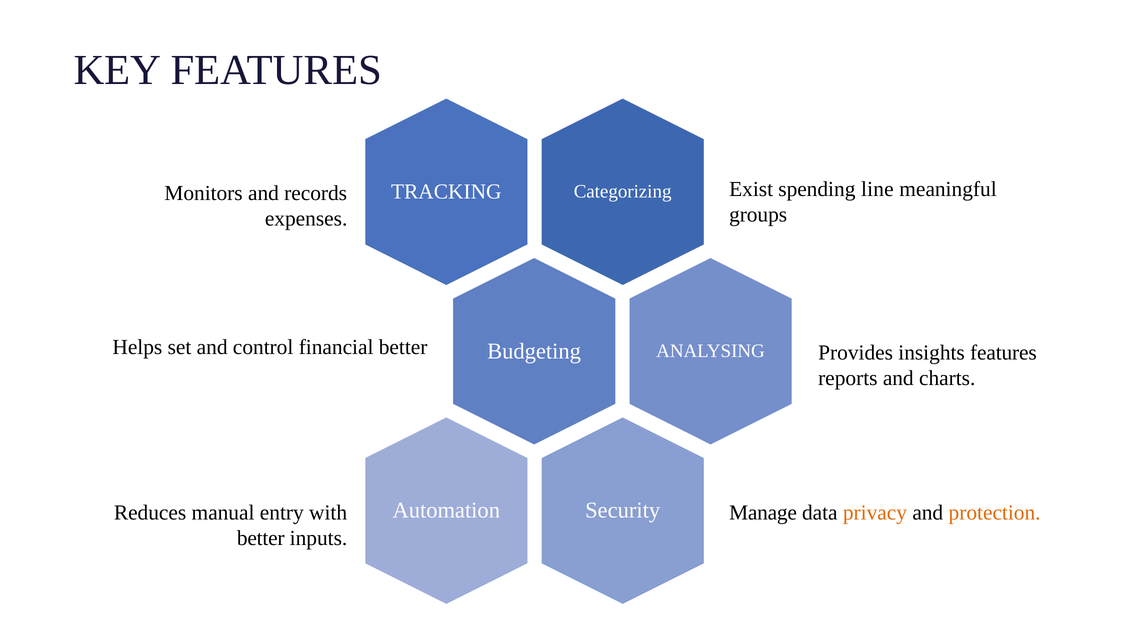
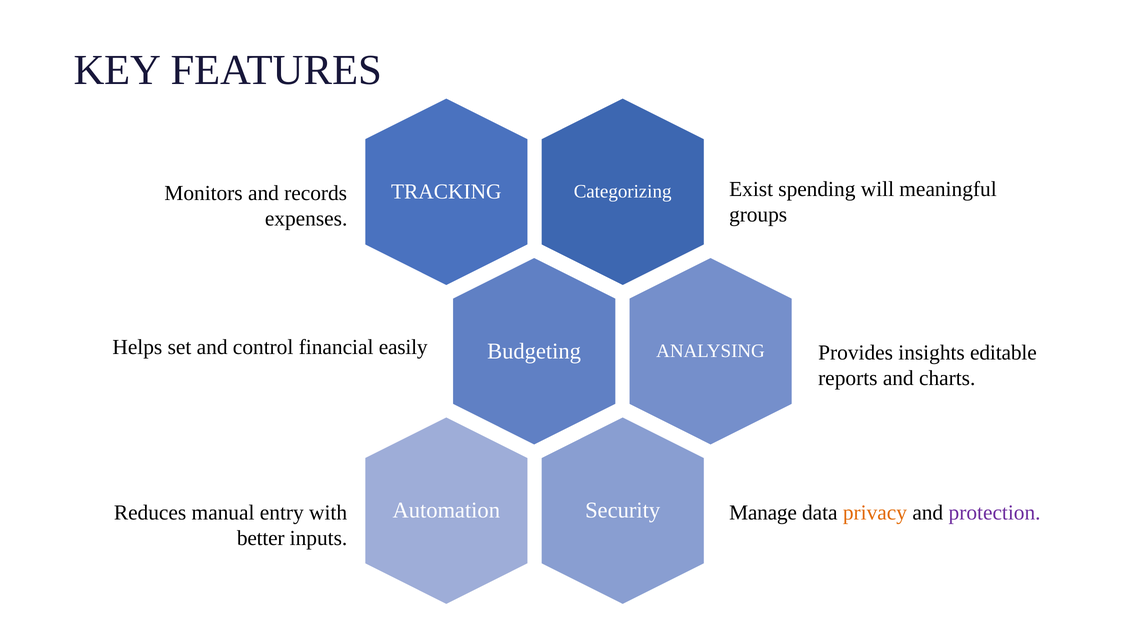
line: line -> will (877, 189)
financial better: better -> easily (403, 347)
insights features: features -> editable (1003, 352)
protection colour: orange -> purple (995, 512)
